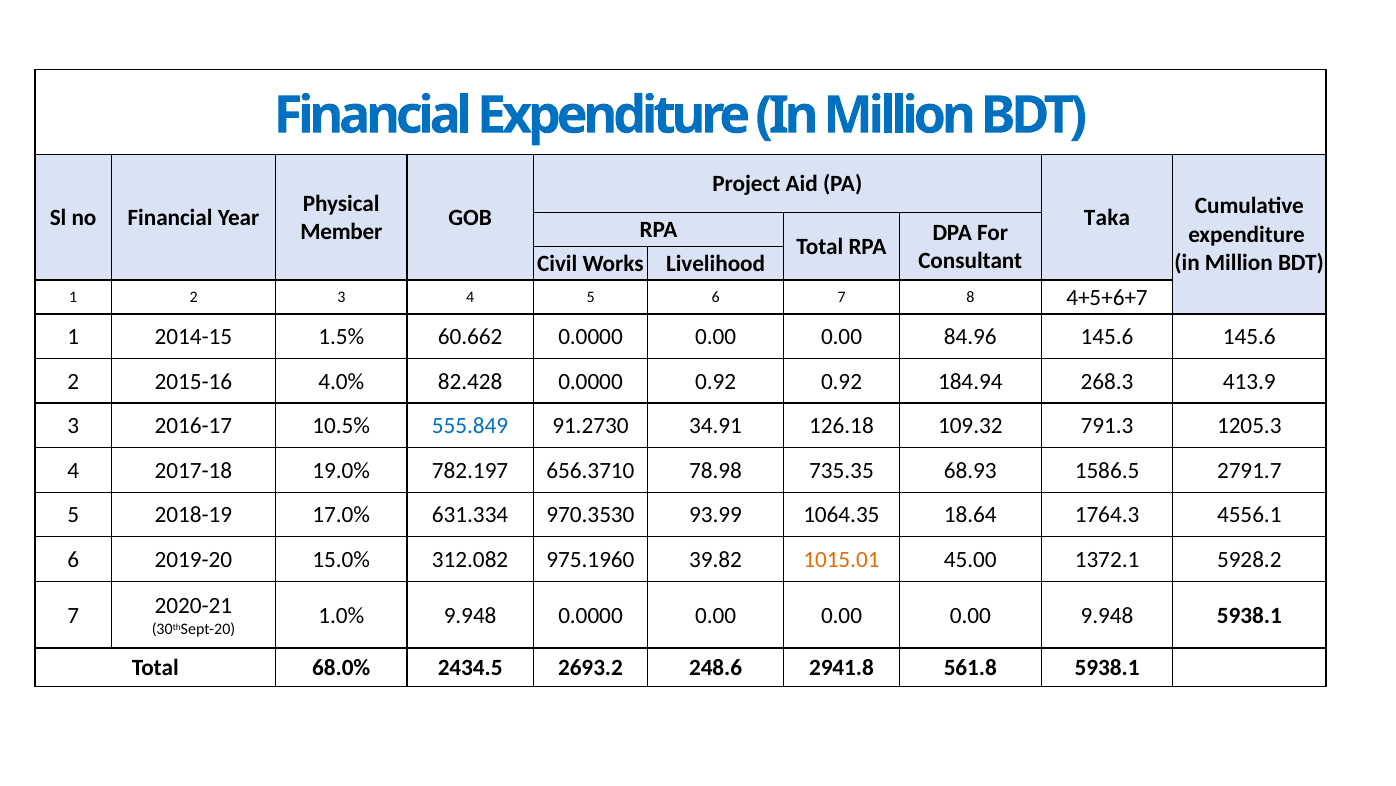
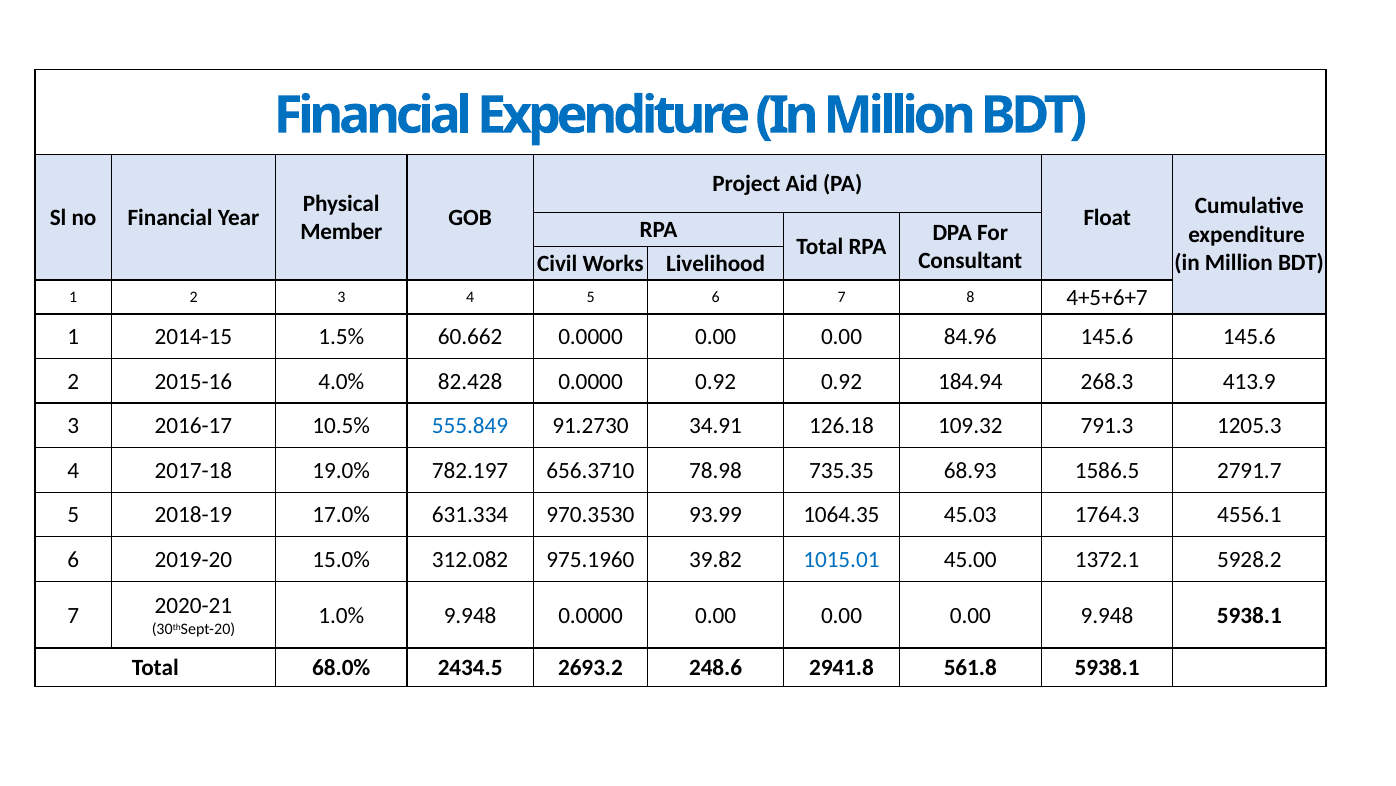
Taka: Taka -> Float (1107, 218)
18.64: 18.64 -> 45.03 (970, 515)
1015.01 colour: orange -> blue (841, 559)
